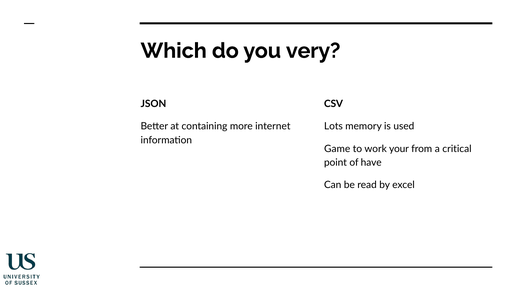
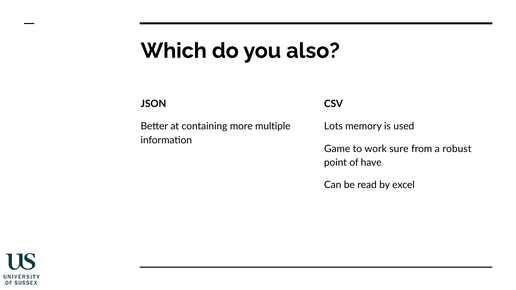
very: very -> also (313, 51)
internet: internet -> multiple (273, 126)
your: your -> sure (399, 149)
critical: critical -> robust (457, 149)
